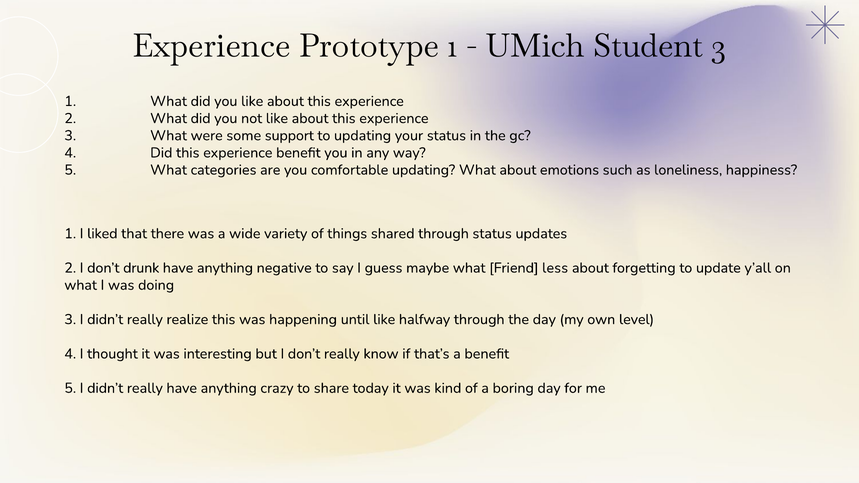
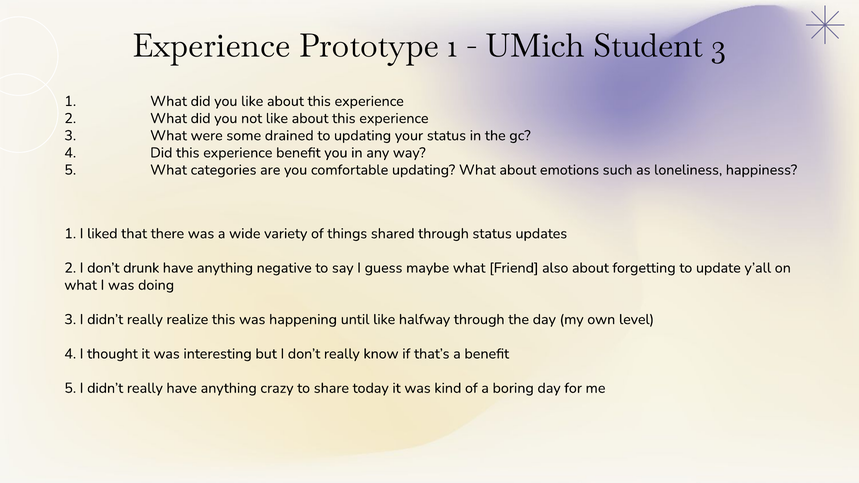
support: support -> drained (289, 136)
less: less -> also (555, 268)
